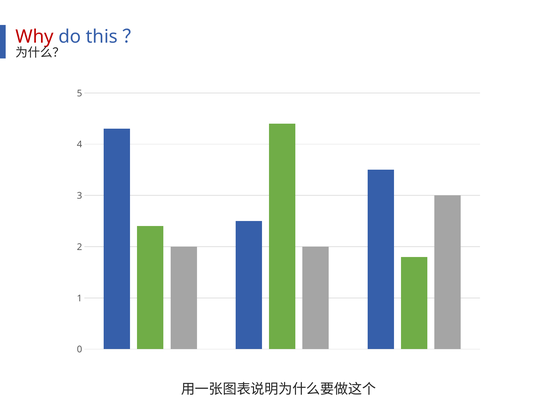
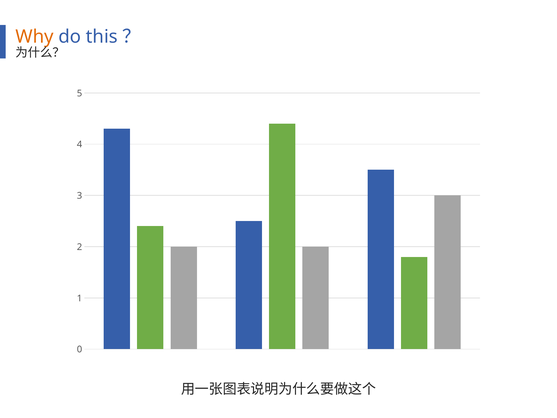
Why colour: red -> orange (35, 37)
